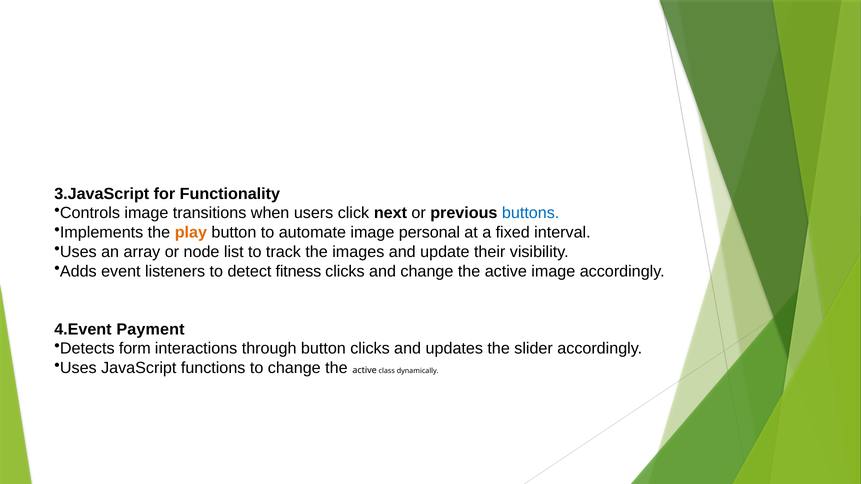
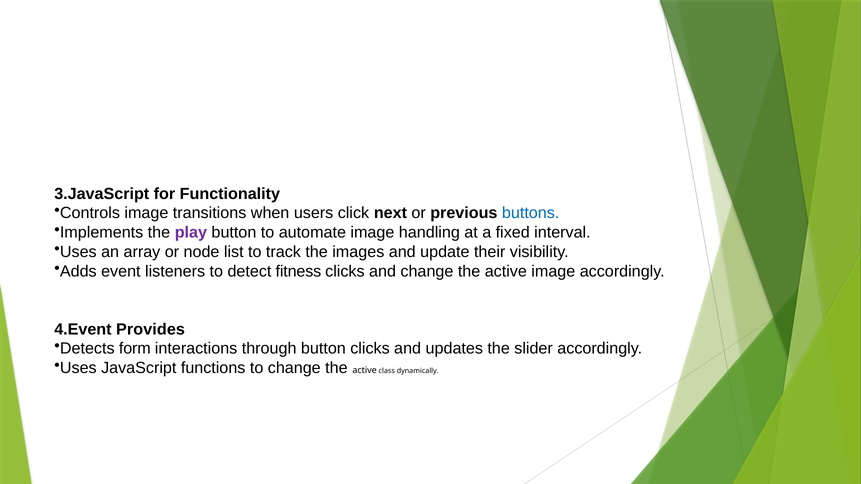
play colour: orange -> purple (191, 233)
personal: personal -> handling (429, 233)
Payment: Payment -> Provides (151, 329)
